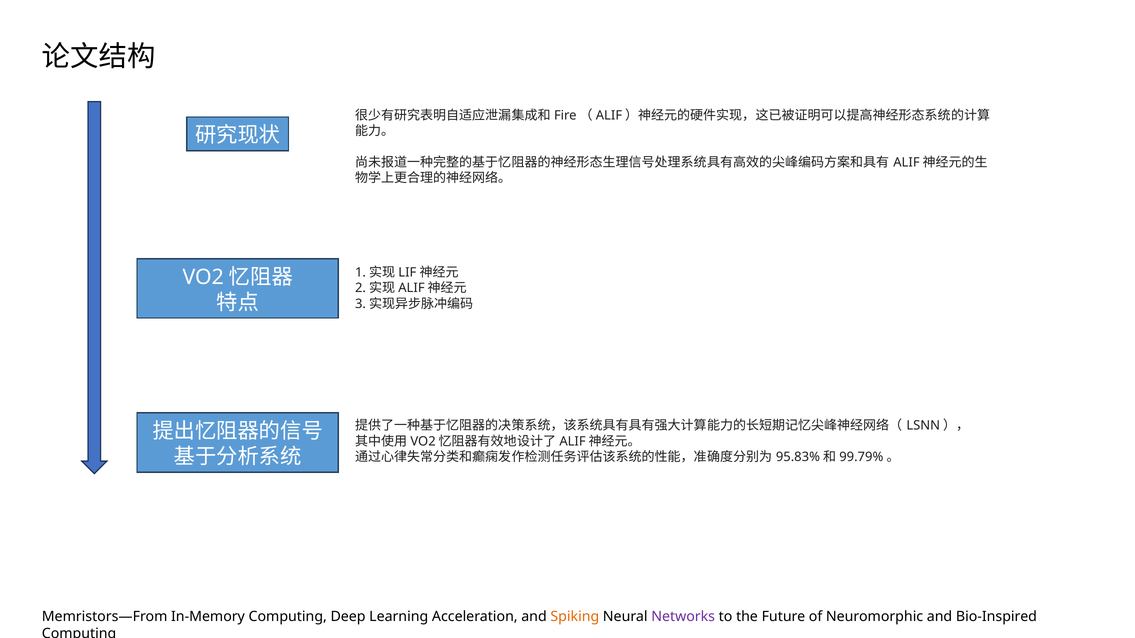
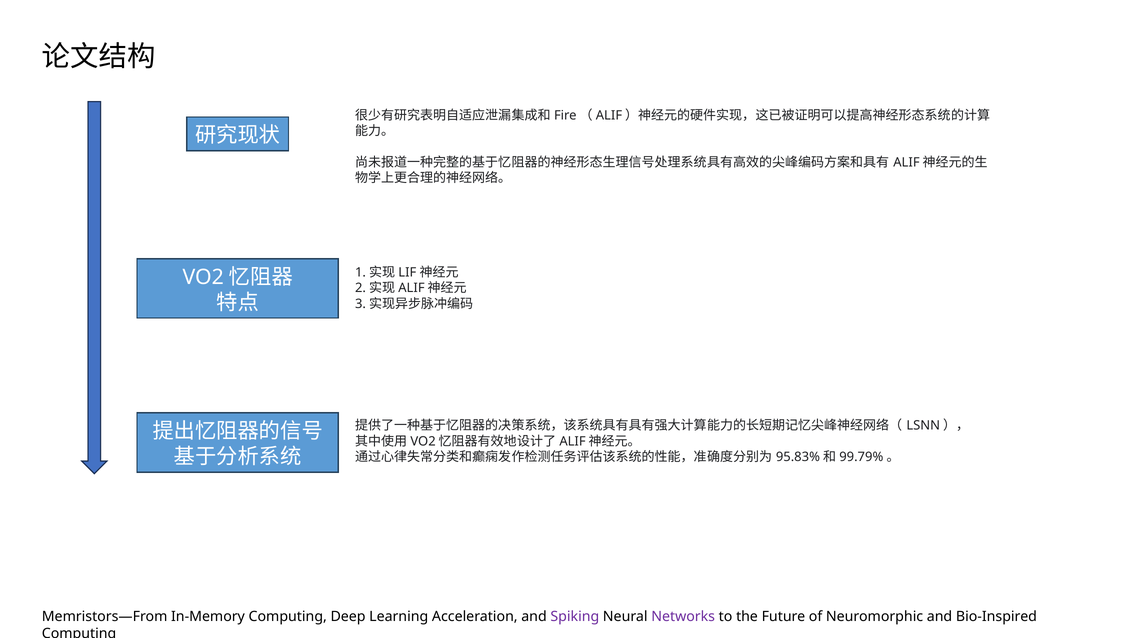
Spiking colour: orange -> purple (575, 617)
